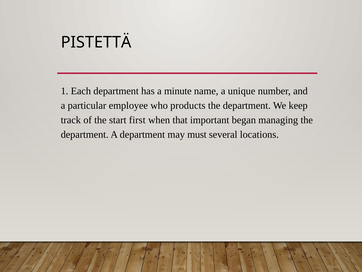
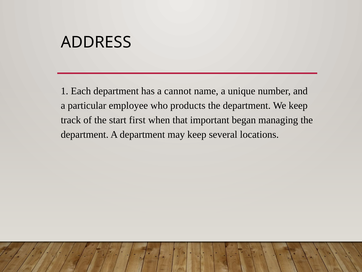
PISTETTÄ: PISTETTÄ -> ADDRESS (96, 42)
minute: minute -> cannot (178, 91)
may must: must -> keep (197, 134)
